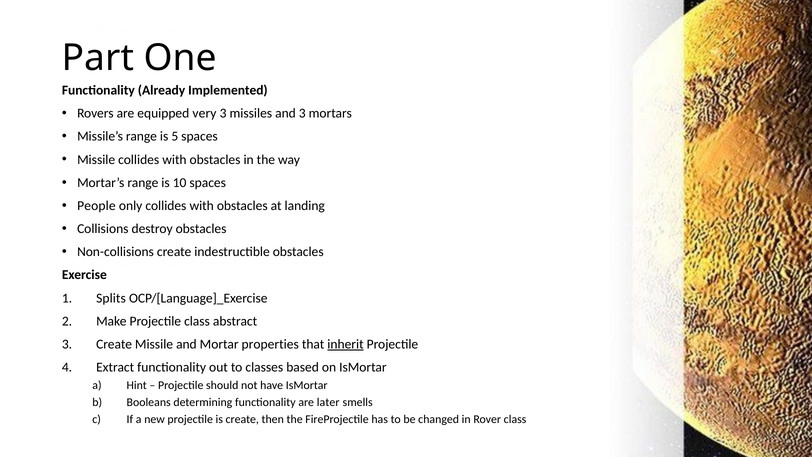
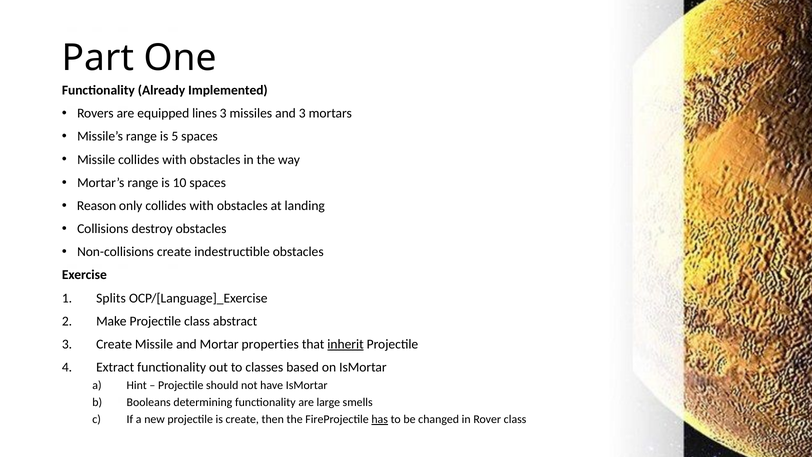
very: very -> lines (205, 113)
People: People -> Reason (97, 206)
later: later -> large (328, 402)
has underline: none -> present (380, 419)
